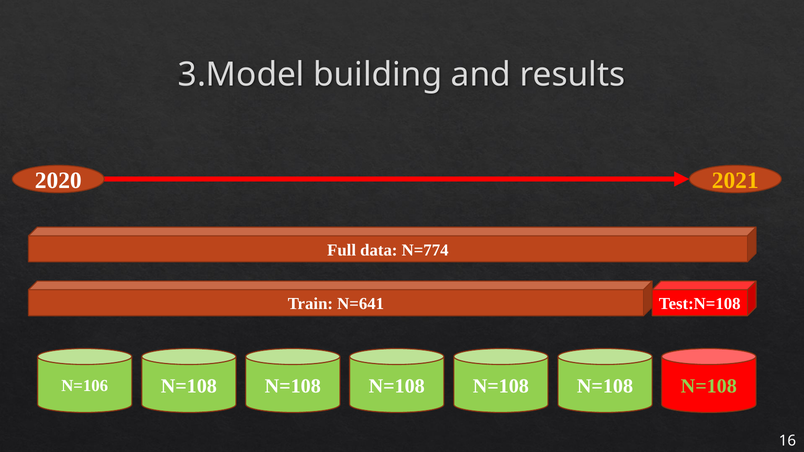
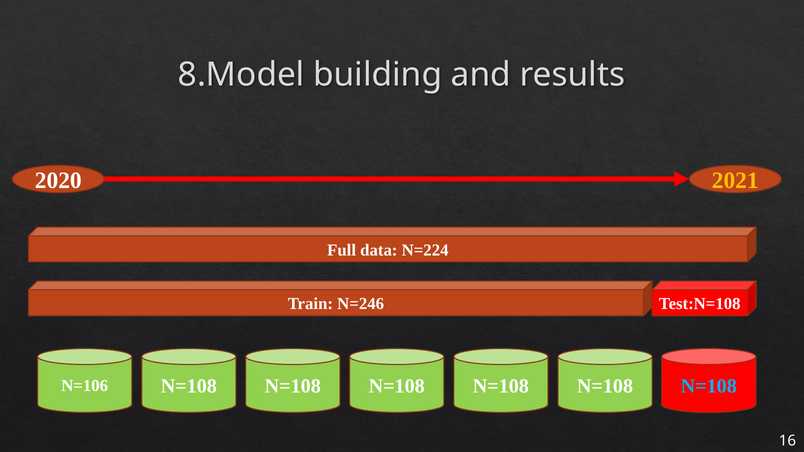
3.Model: 3.Model -> 8.Model (241, 75)
N=774: N=774 -> N=224 (425, 250)
N=641: N=641 -> N=246 (361, 304)
N=108 colour: light green -> light blue (709, 386)
